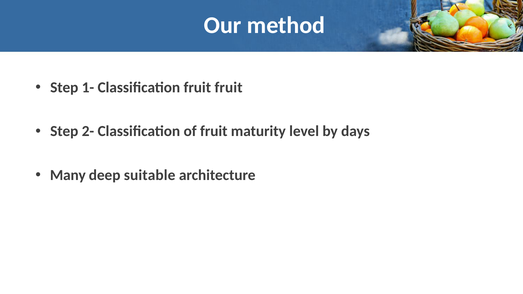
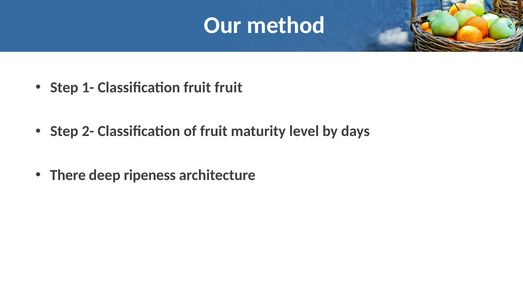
Many: Many -> There (68, 175)
suitable: suitable -> ripeness (150, 175)
